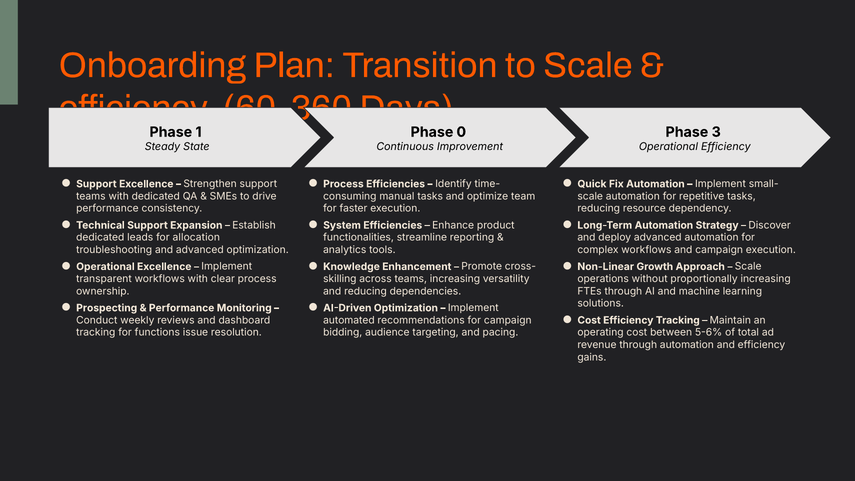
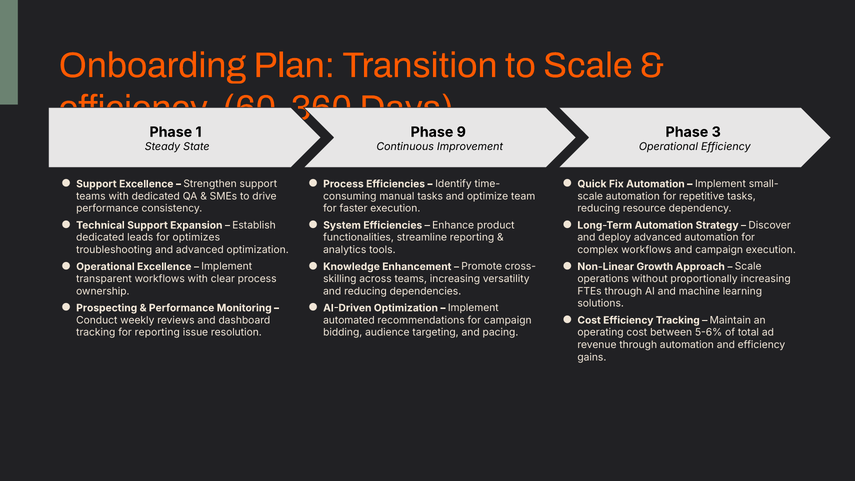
0: 0 -> 9 (461, 132)
allocation: allocation -> optimizes (196, 238)
for functions: functions -> reporting (157, 332)
